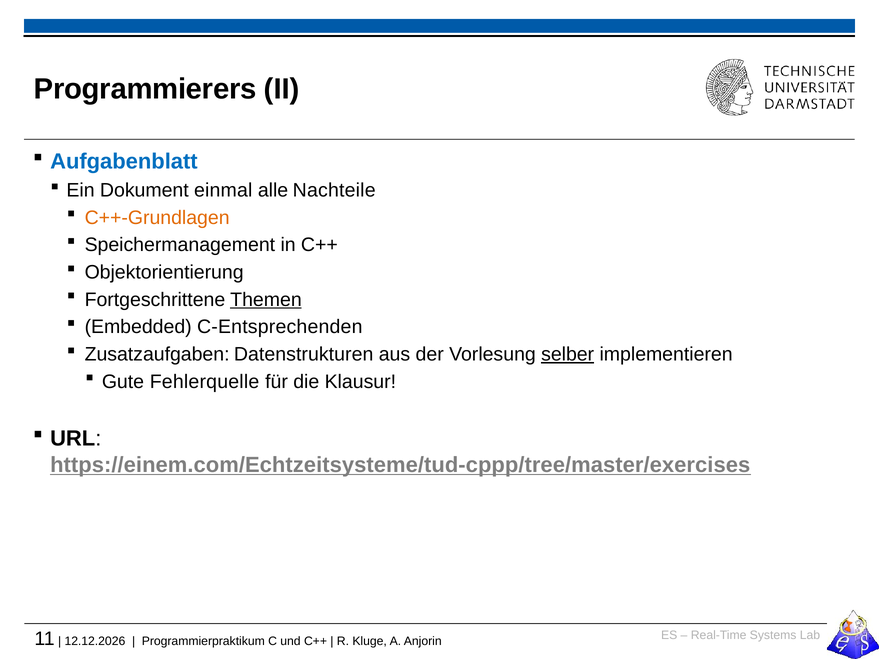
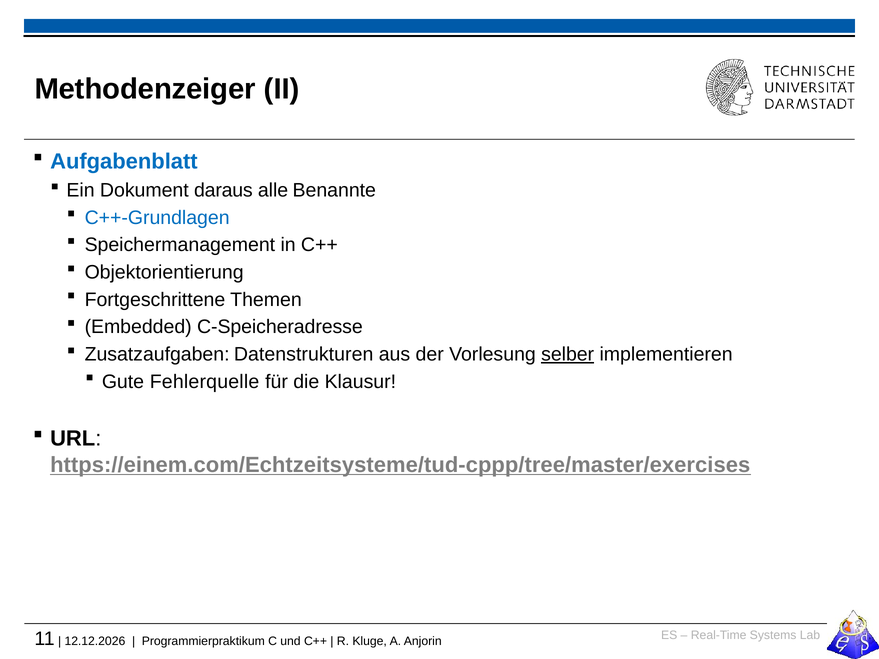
Programmierers: Programmierers -> Methodenzeiger (145, 89)
einmal: einmal -> daraus (223, 190)
Nachteile: Nachteile -> Benannte (334, 190)
C++-Grundlagen colour: orange -> blue (157, 218)
Themen underline: present -> none (266, 300)
C-Entsprechenden: C-Entsprechenden -> C-Speicheradresse (280, 327)
